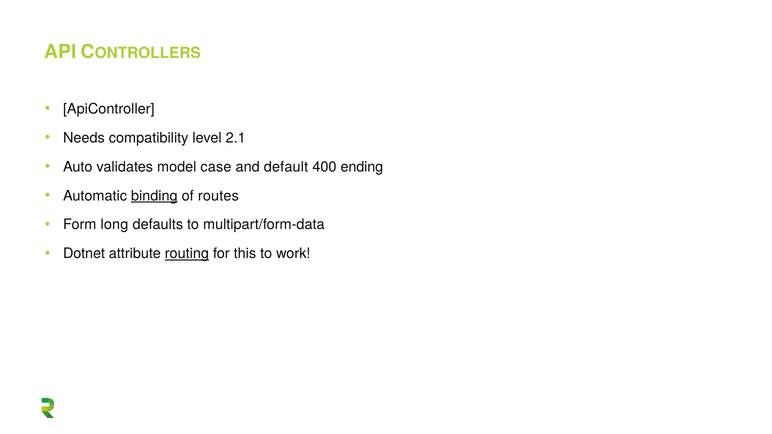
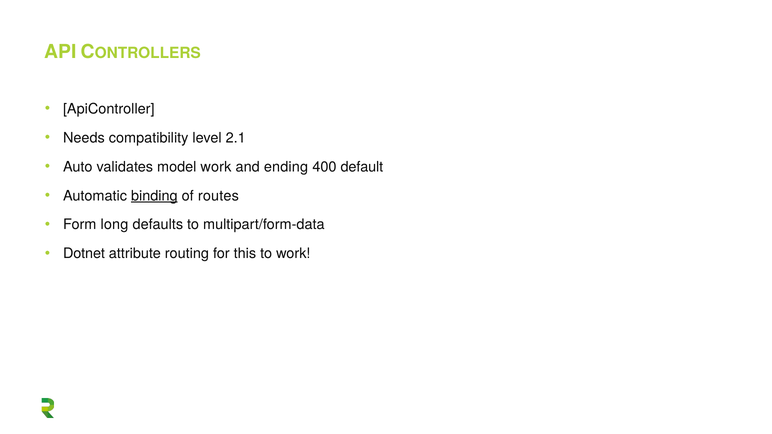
model case: case -> work (216, 167)
default: default -> ending (286, 167)
ending: ending -> default (362, 167)
routing underline: present -> none (187, 254)
